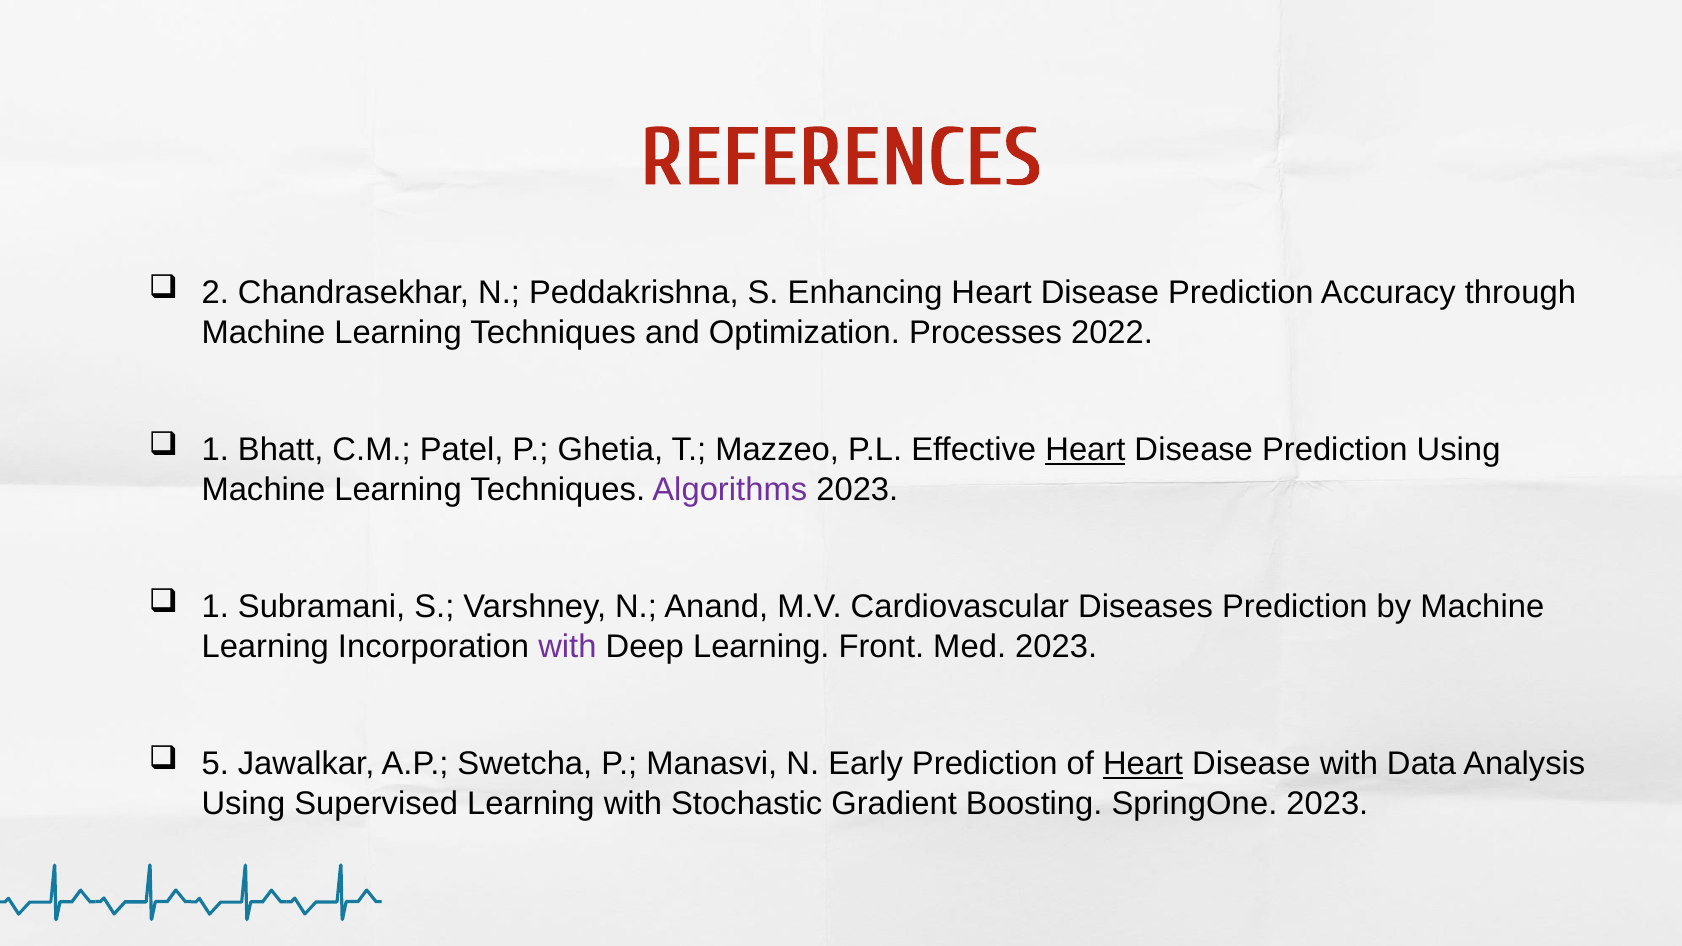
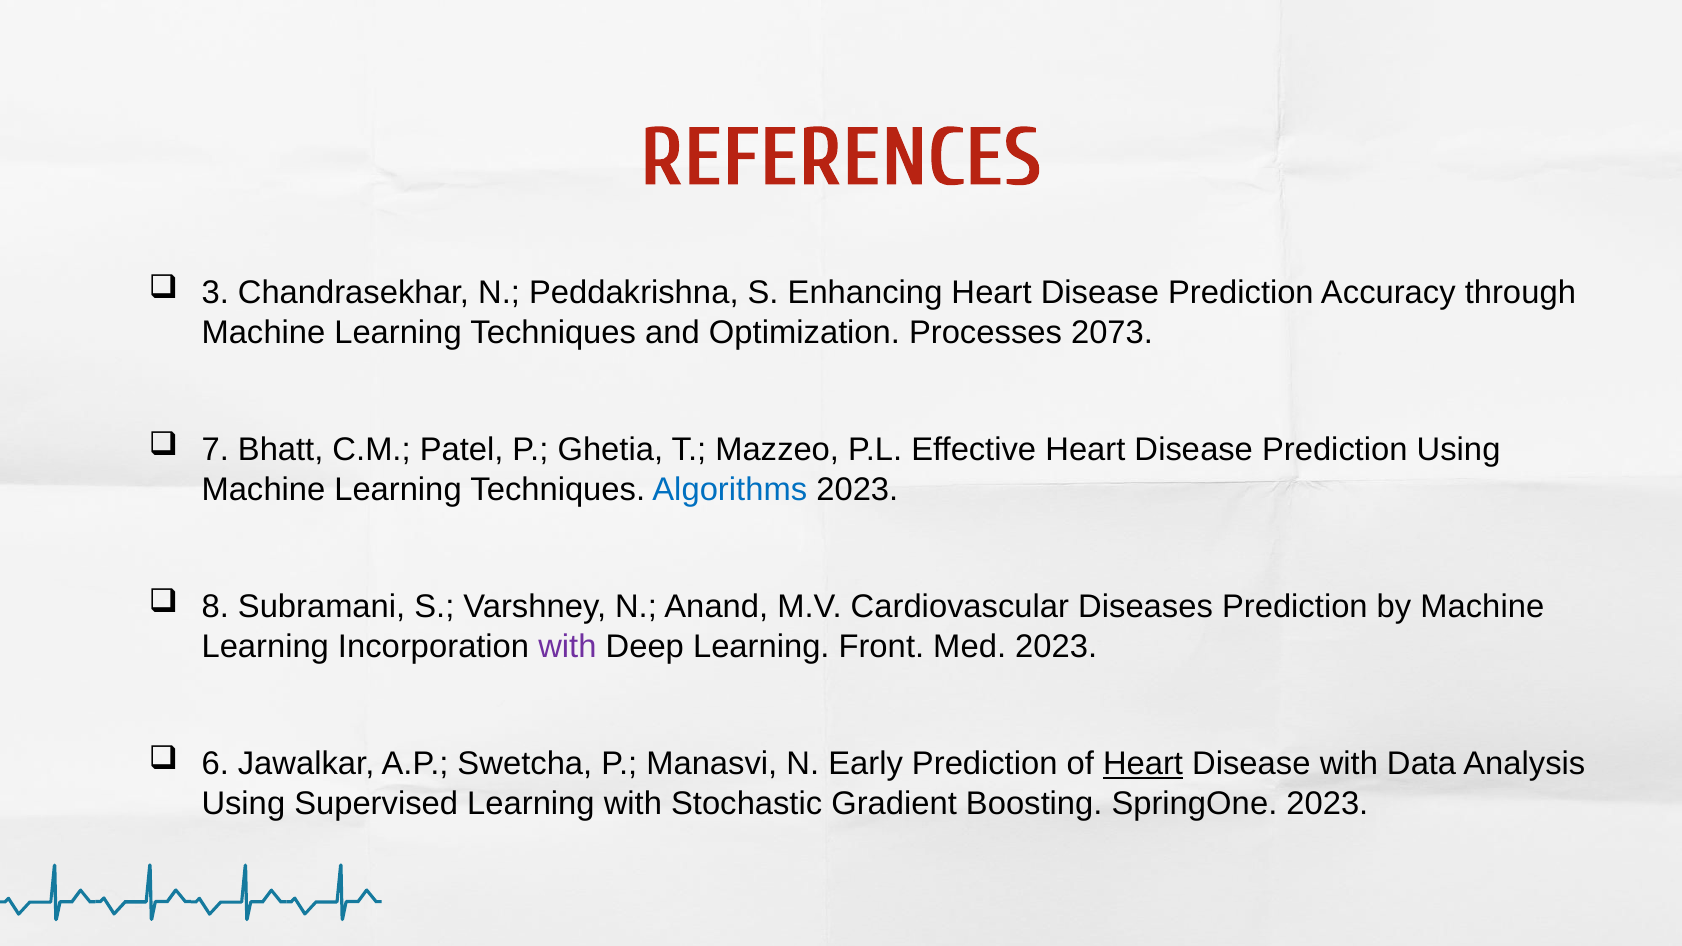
2: 2 -> 3 (215, 293)
2022: 2022 -> 2073 (1112, 332)
1: 1 -> 7 (215, 450)
Heart underline: present -> none (1085, 450)
Algorithms colour: purple -> blue (730, 489)
1: 1 -> 8 (215, 607)
5: 5 -> 6 (215, 764)
